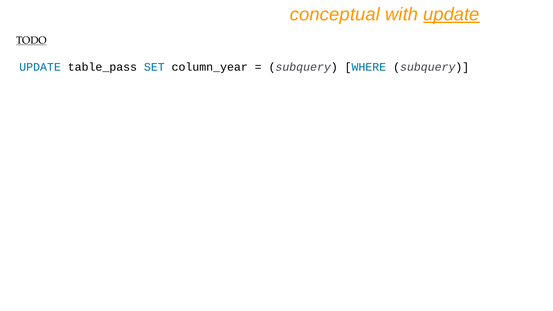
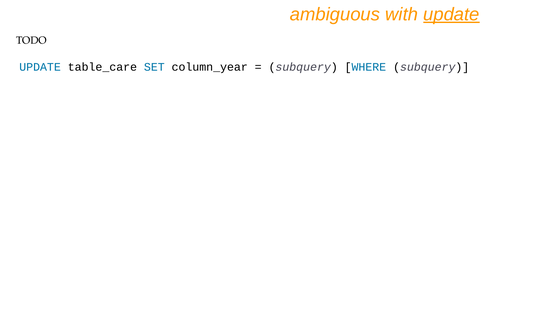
conceptual: conceptual -> ambiguous (335, 14)
TODO underline: present -> none (31, 40)
table_pass: table_pass -> table_care (102, 67)
